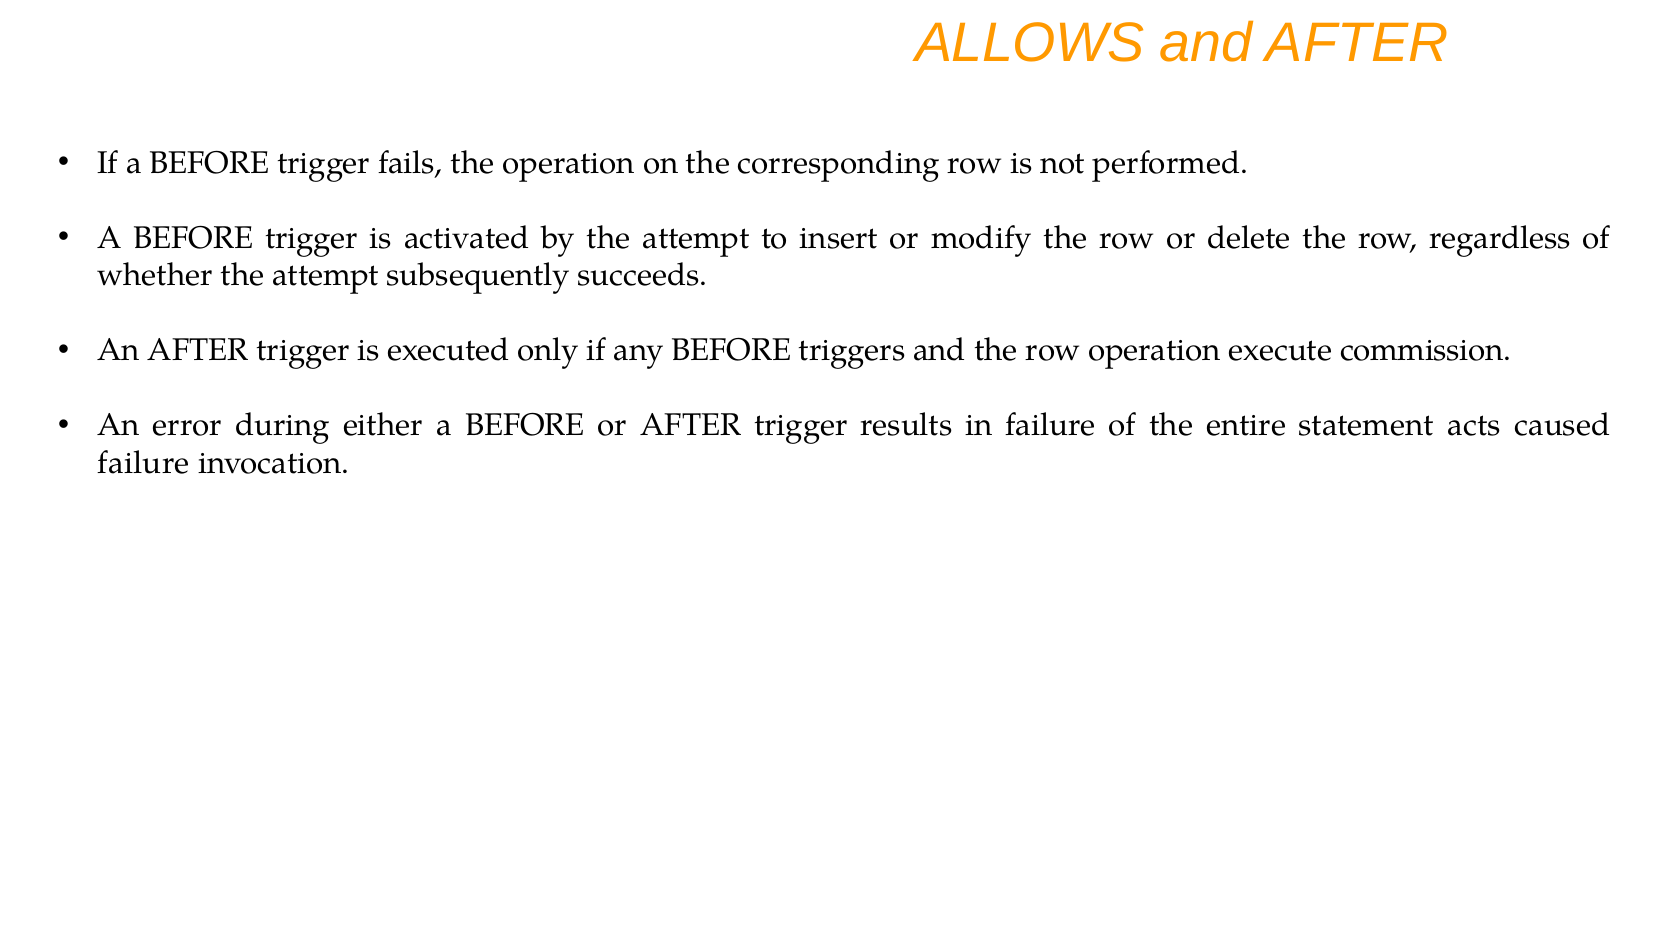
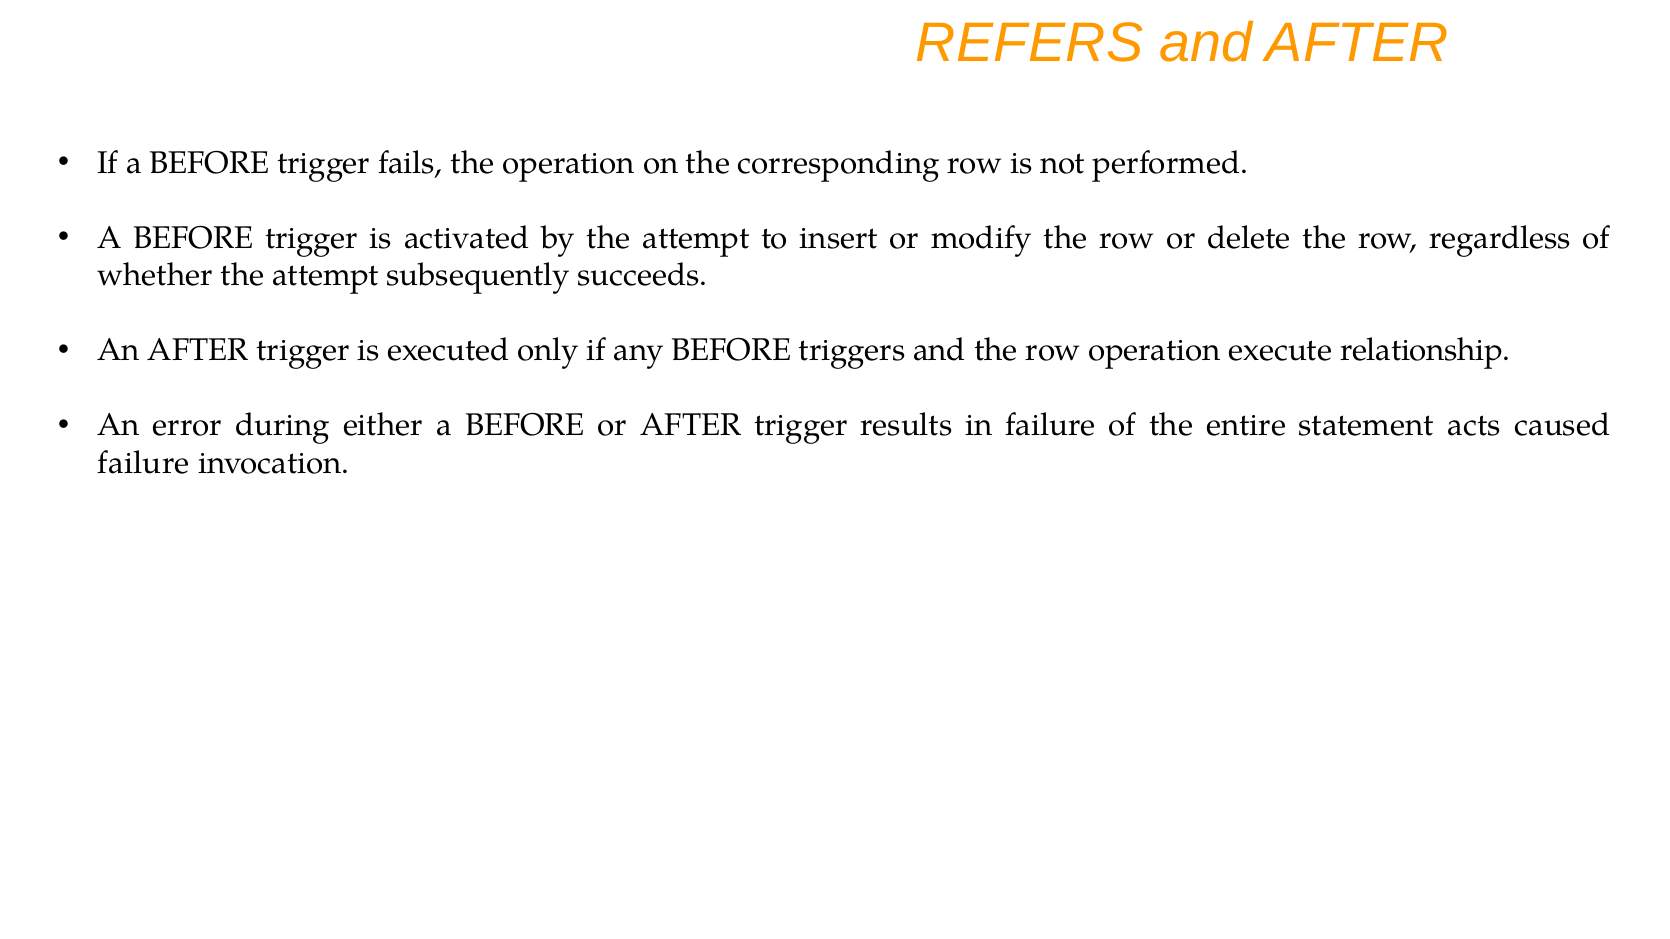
ALLOWS: ALLOWS -> REFERS (1029, 43)
commission: commission -> relationship (1425, 351)
